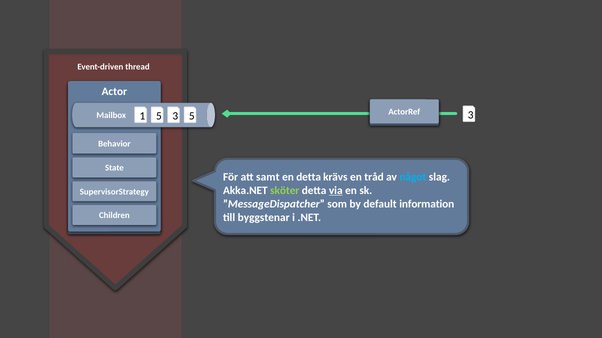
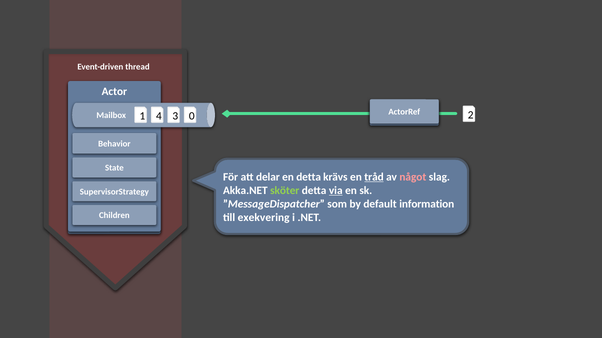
3: 3 -> 2 (471, 115)
1 5: 5 -> 4 (159, 116)
3 5: 5 -> 0 (192, 116)
samt: samt -> delar (268, 177)
tråd underline: none -> present (374, 177)
något colour: light blue -> pink (413, 177)
byggstenar: byggstenar -> exekvering (264, 218)
